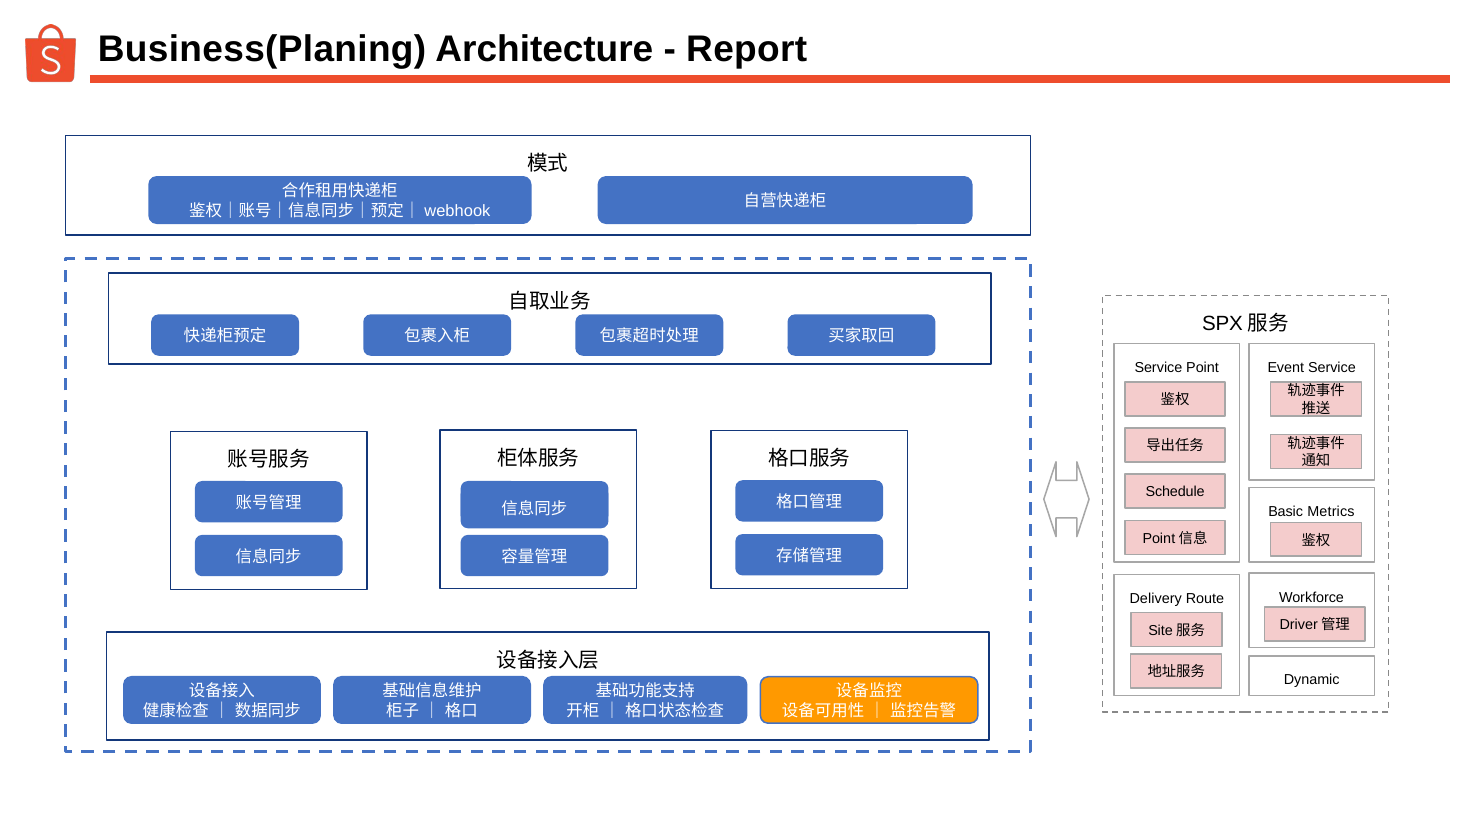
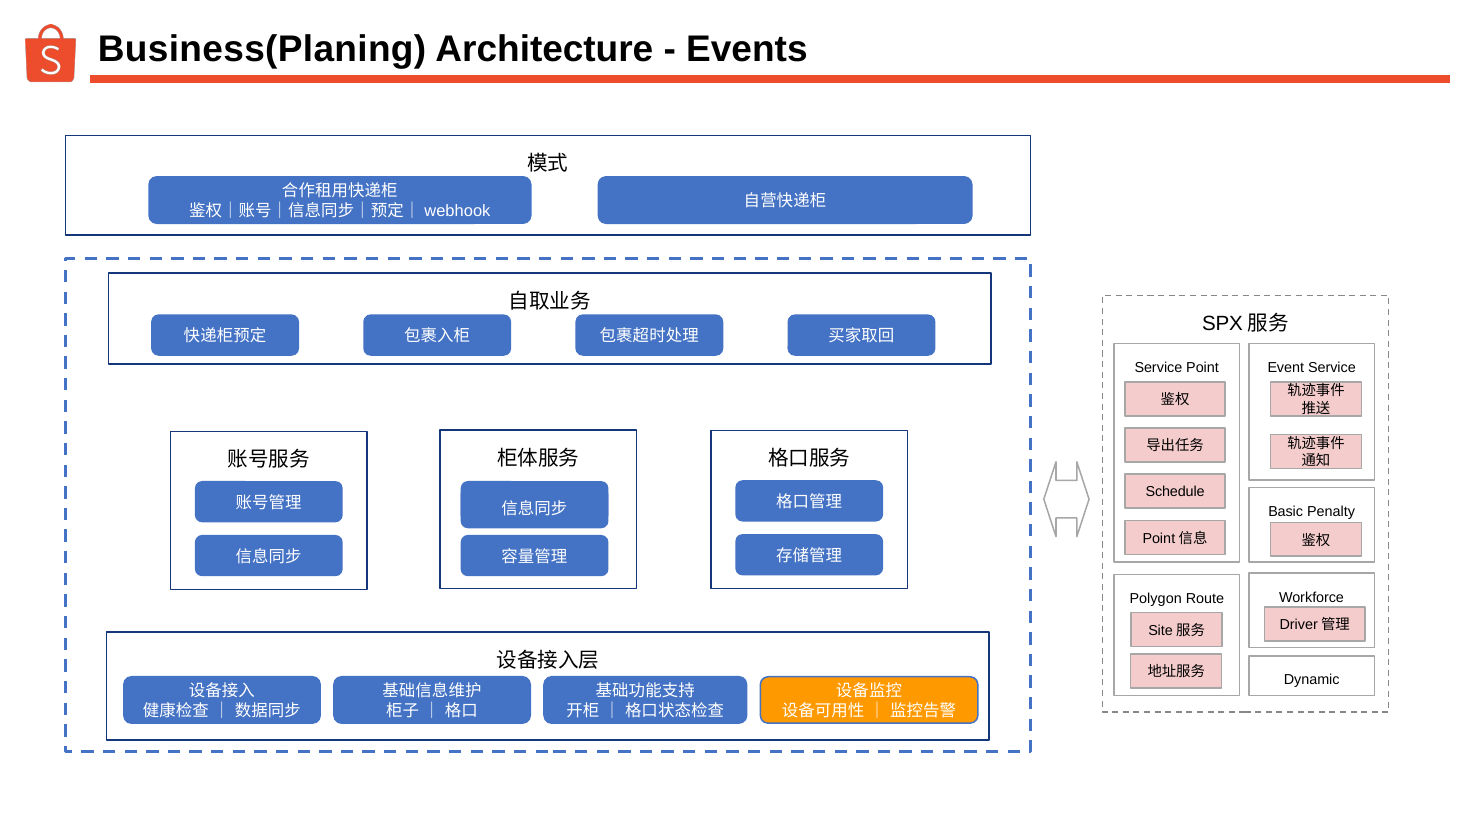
Report: Report -> Events (747, 50)
Metrics: Metrics -> Penalty (1331, 512)
Delivery: Delivery -> Polygon (1156, 599)
